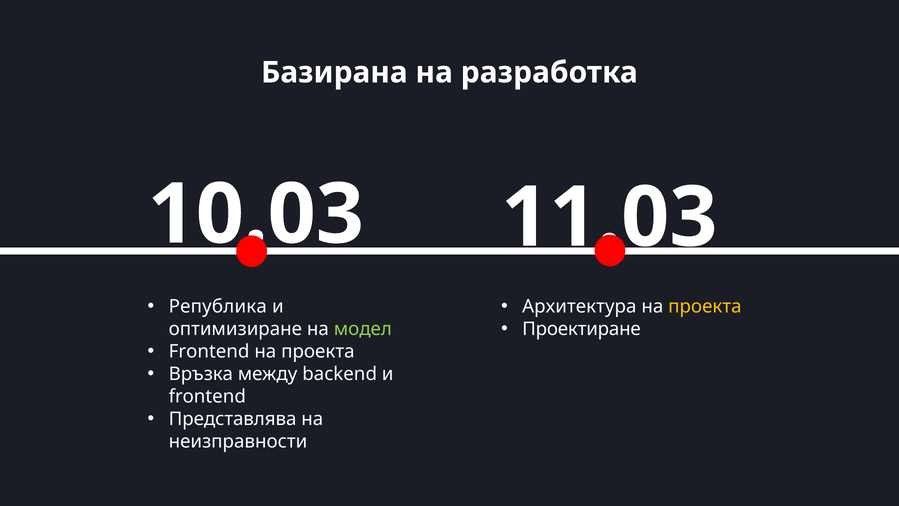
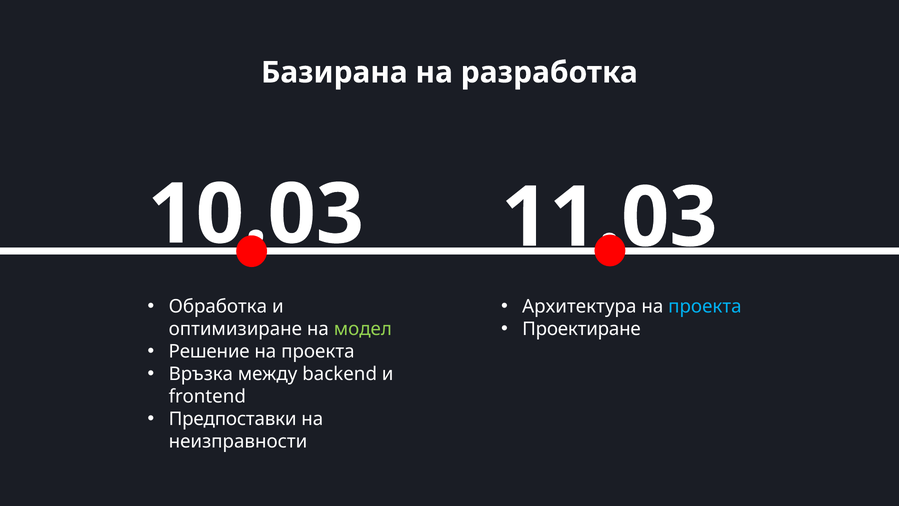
Република: Република -> Обработка (218, 306)
проекта colour: yellow -> light blue (705, 306)
Frontend: Frontend -> Решение (209, 351)
Представлява: Представлява -> Предпоставки (233, 419)
